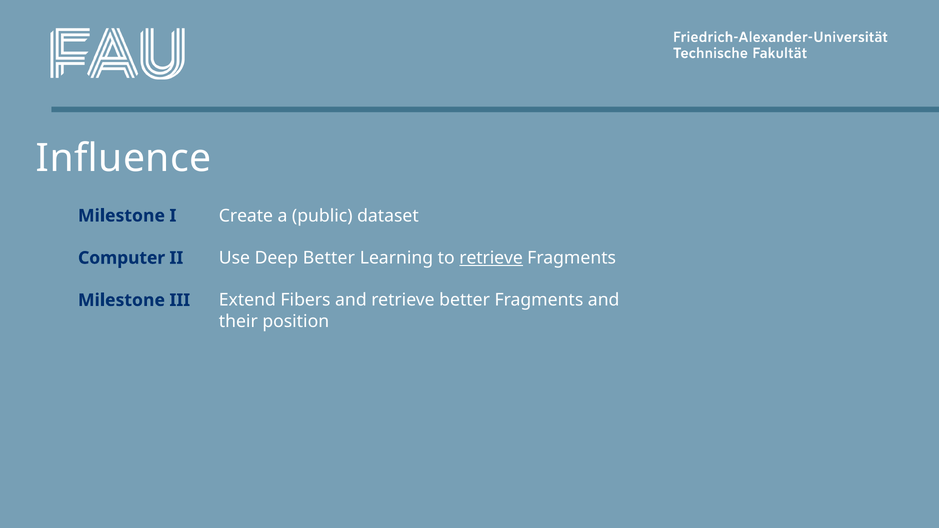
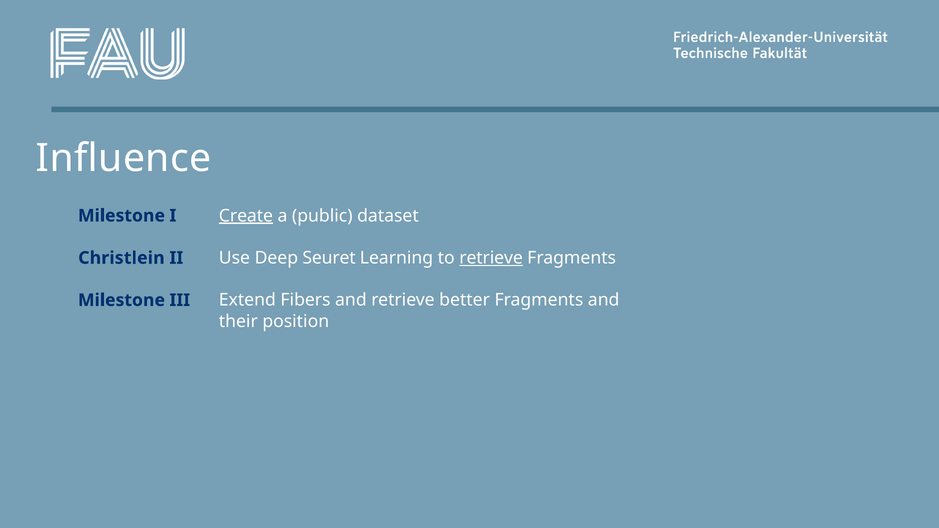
Create underline: none -> present (246, 216)
Computer: Computer -> Christlein (121, 258)
Deep Better: Better -> Seuret (329, 258)
